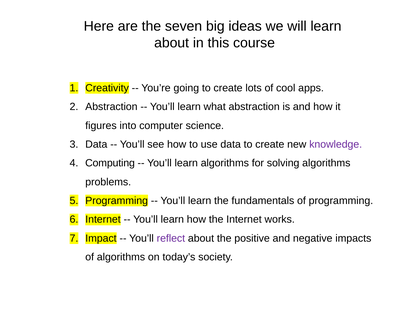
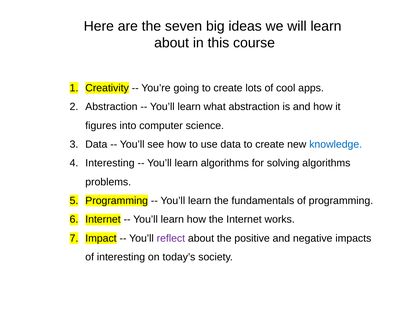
knowledge colour: purple -> blue (336, 145)
Computing: Computing -> Interesting (110, 163)
of algorithms: algorithms -> interesting (121, 257)
